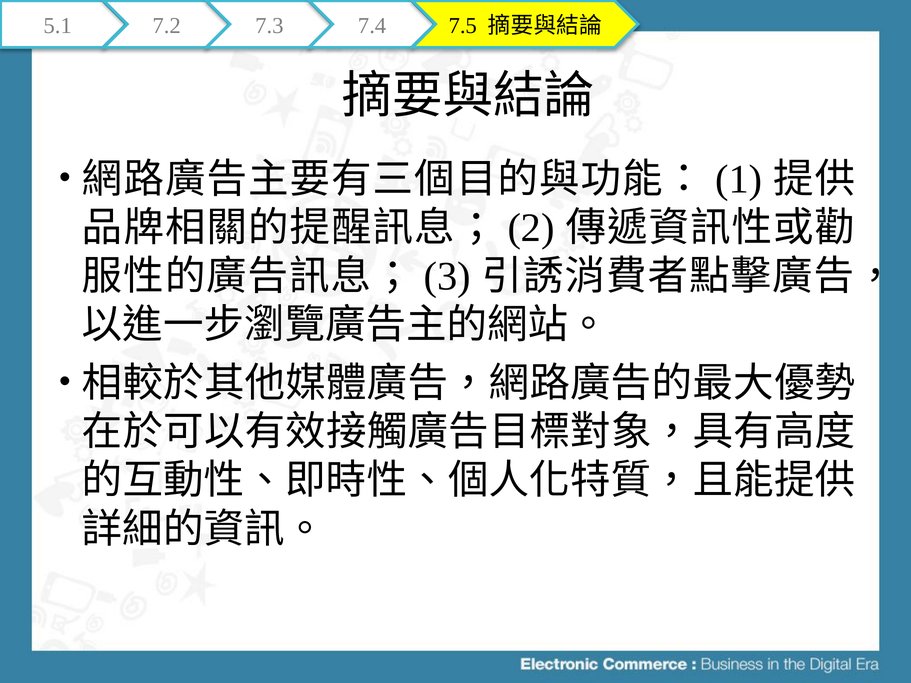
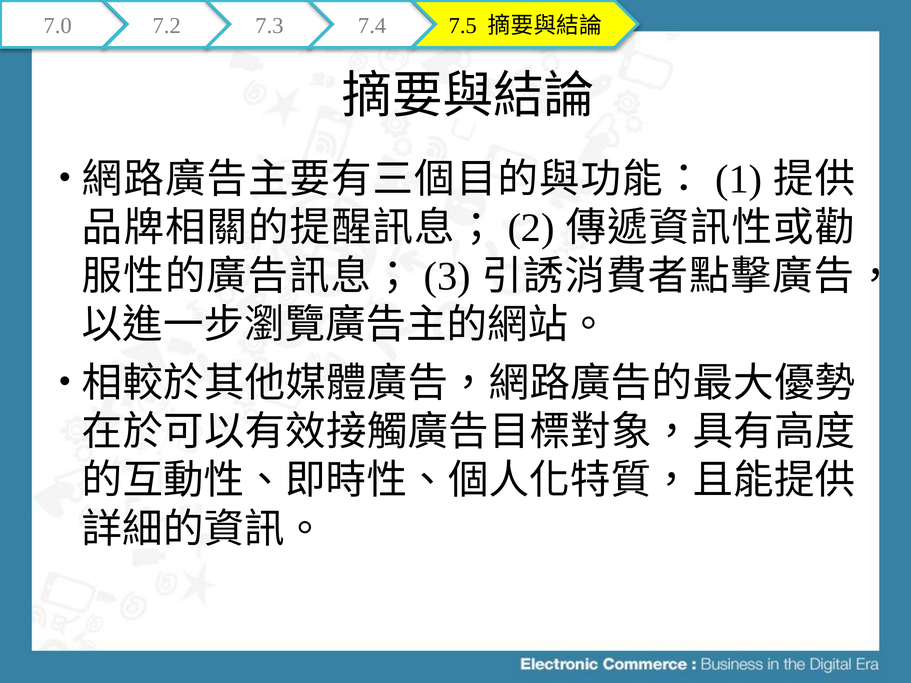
5.1: 5.1 -> 7.0 (58, 26)
